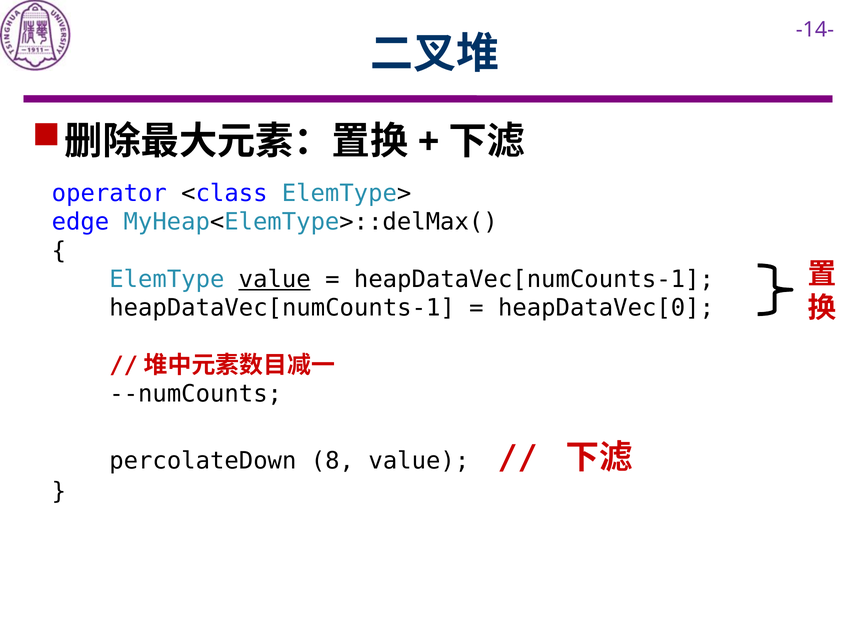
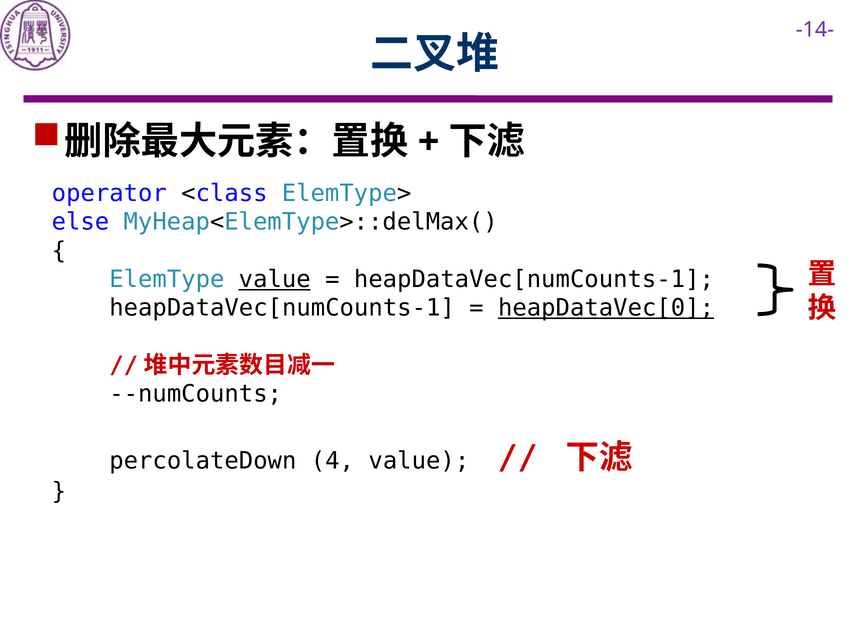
edge: edge -> else (80, 222)
heapDataVec[0 underline: none -> present (606, 308)
8: 8 -> 4 (332, 461)
